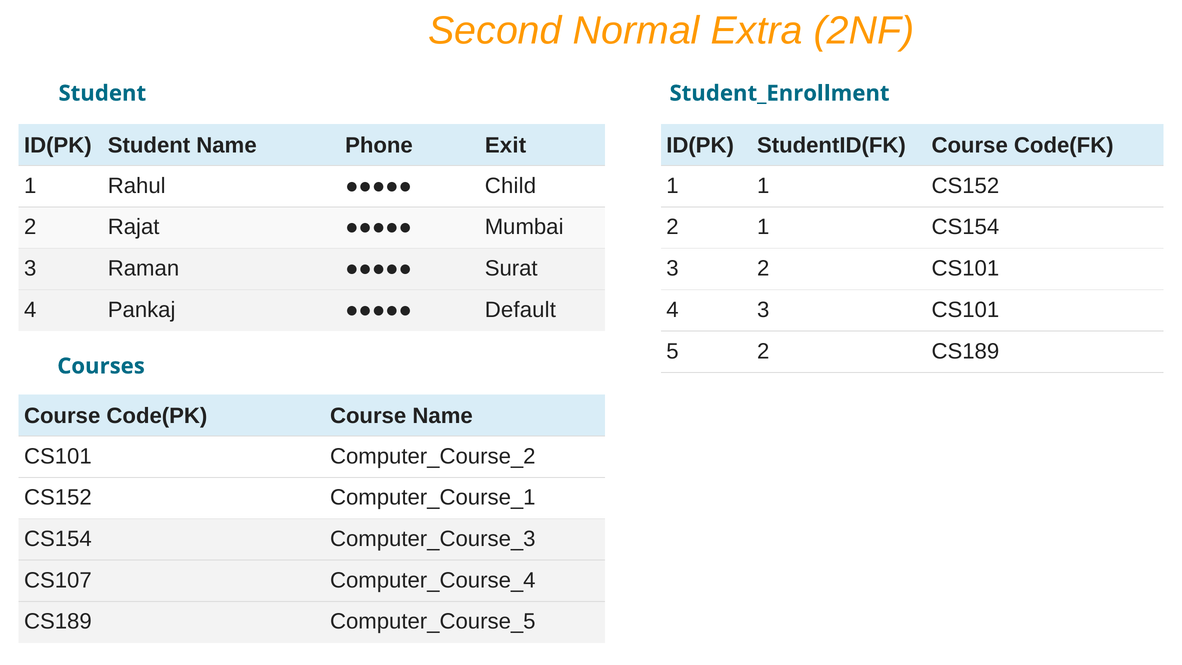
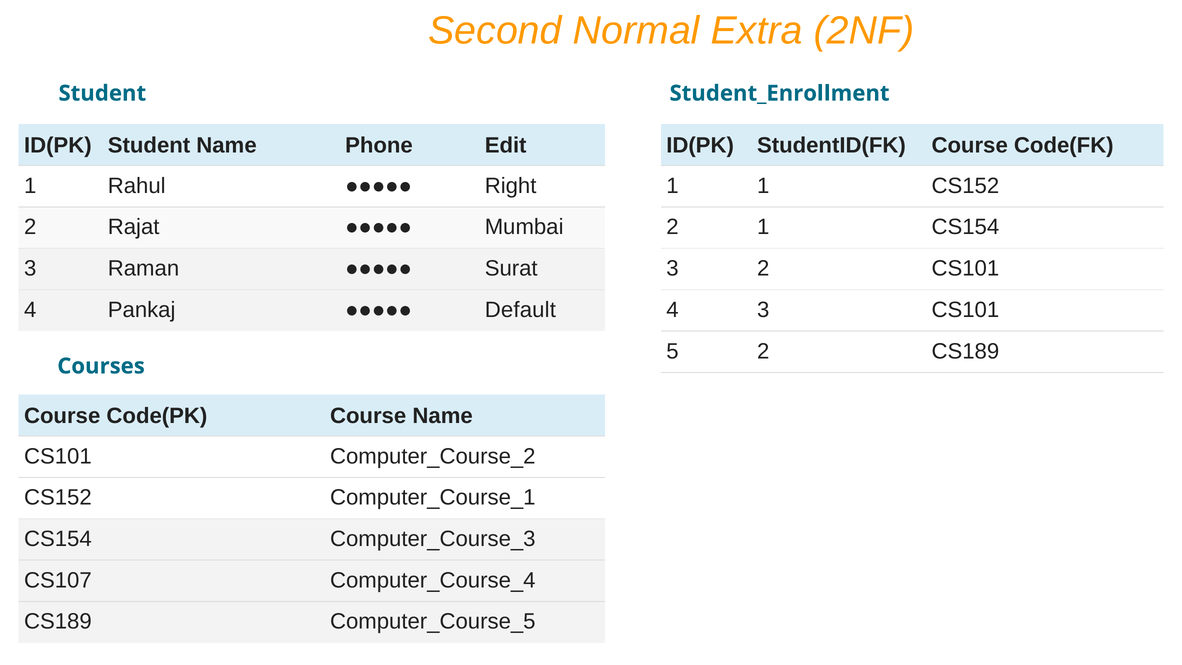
Exit: Exit -> Edit (506, 145)
Child: Child -> Right (511, 186)
